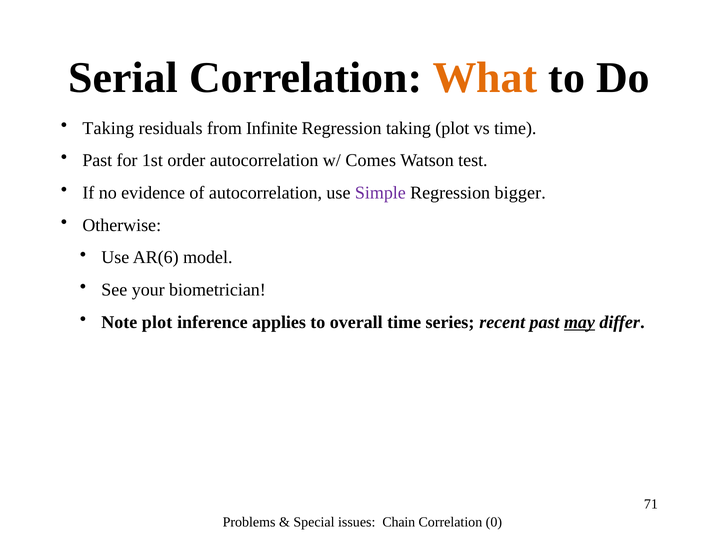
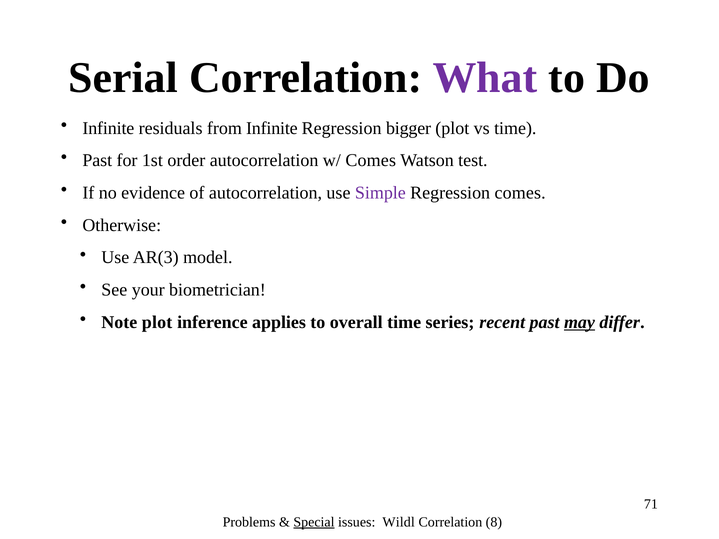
What colour: orange -> purple (485, 78)
Taking: Taking -> Infinite (108, 128)
Regression taking: taking -> bigger (409, 128)
Regression bigger: bigger -> comes (520, 193)
AR(6: AR(6 -> AR(3 (156, 258)
Special underline: none -> present (314, 522)
Chain: Chain -> Wildl (399, 522)
0: 0 -> 8 (494, 522)
